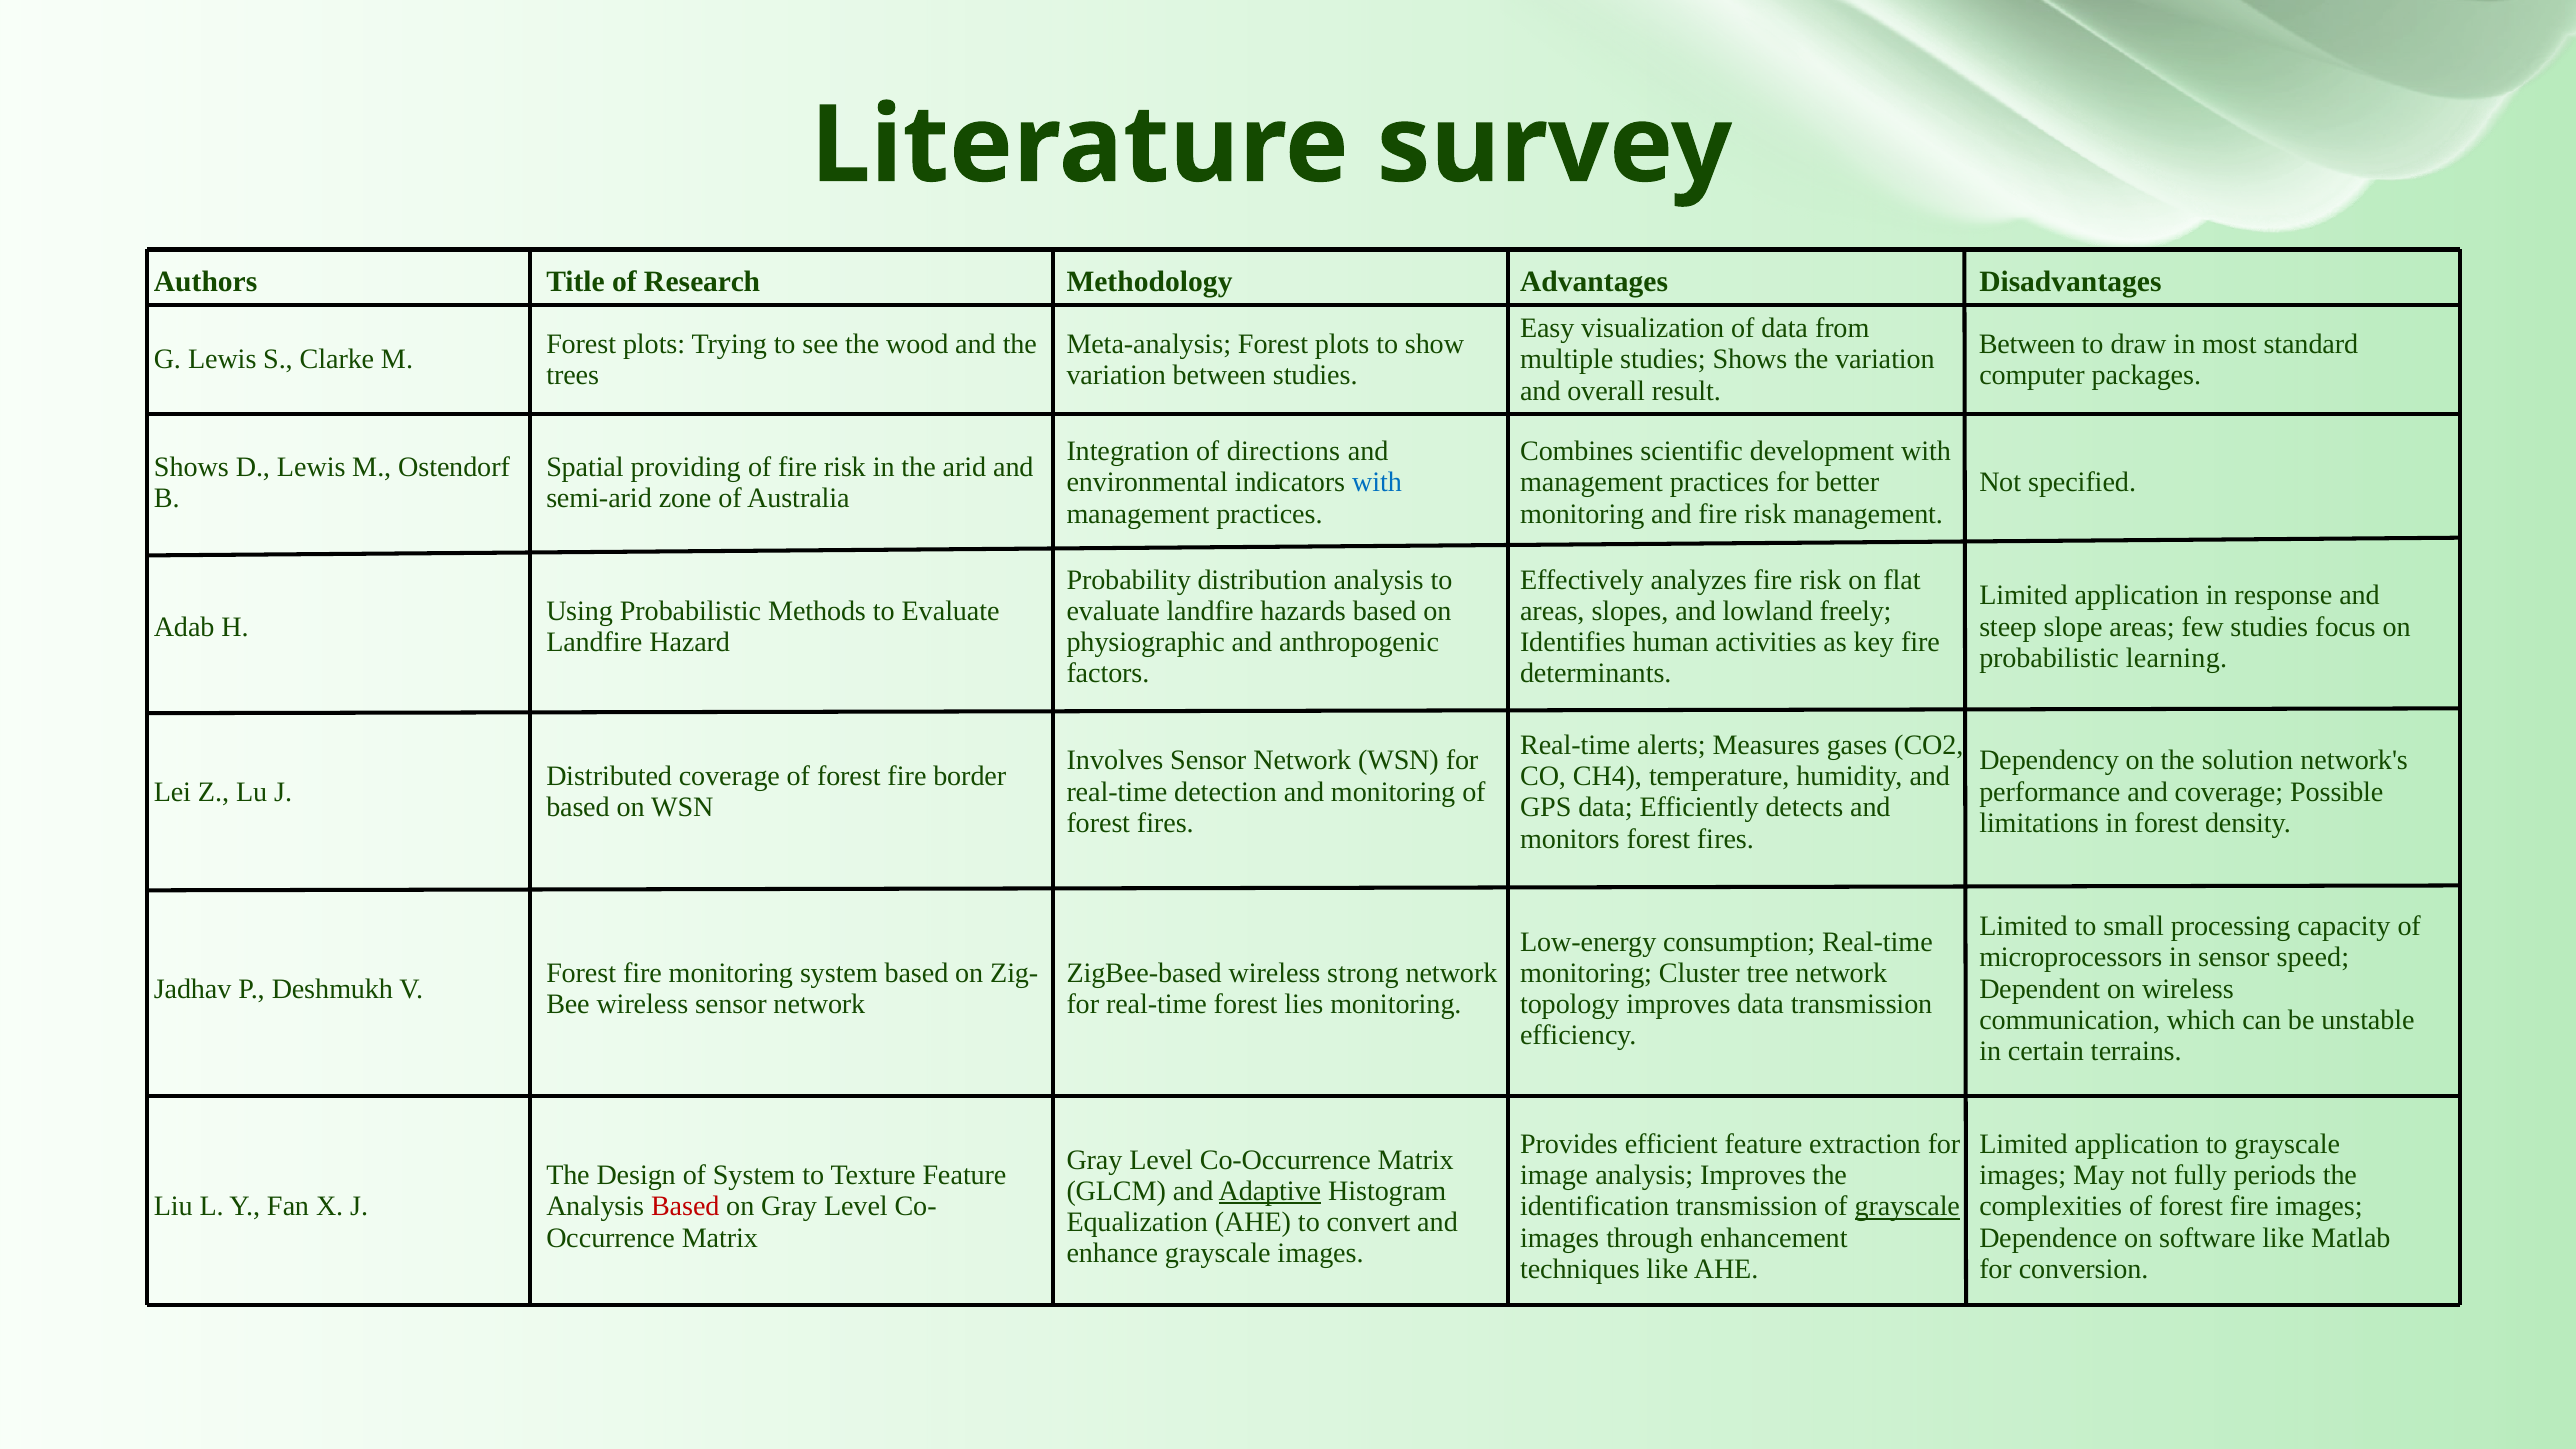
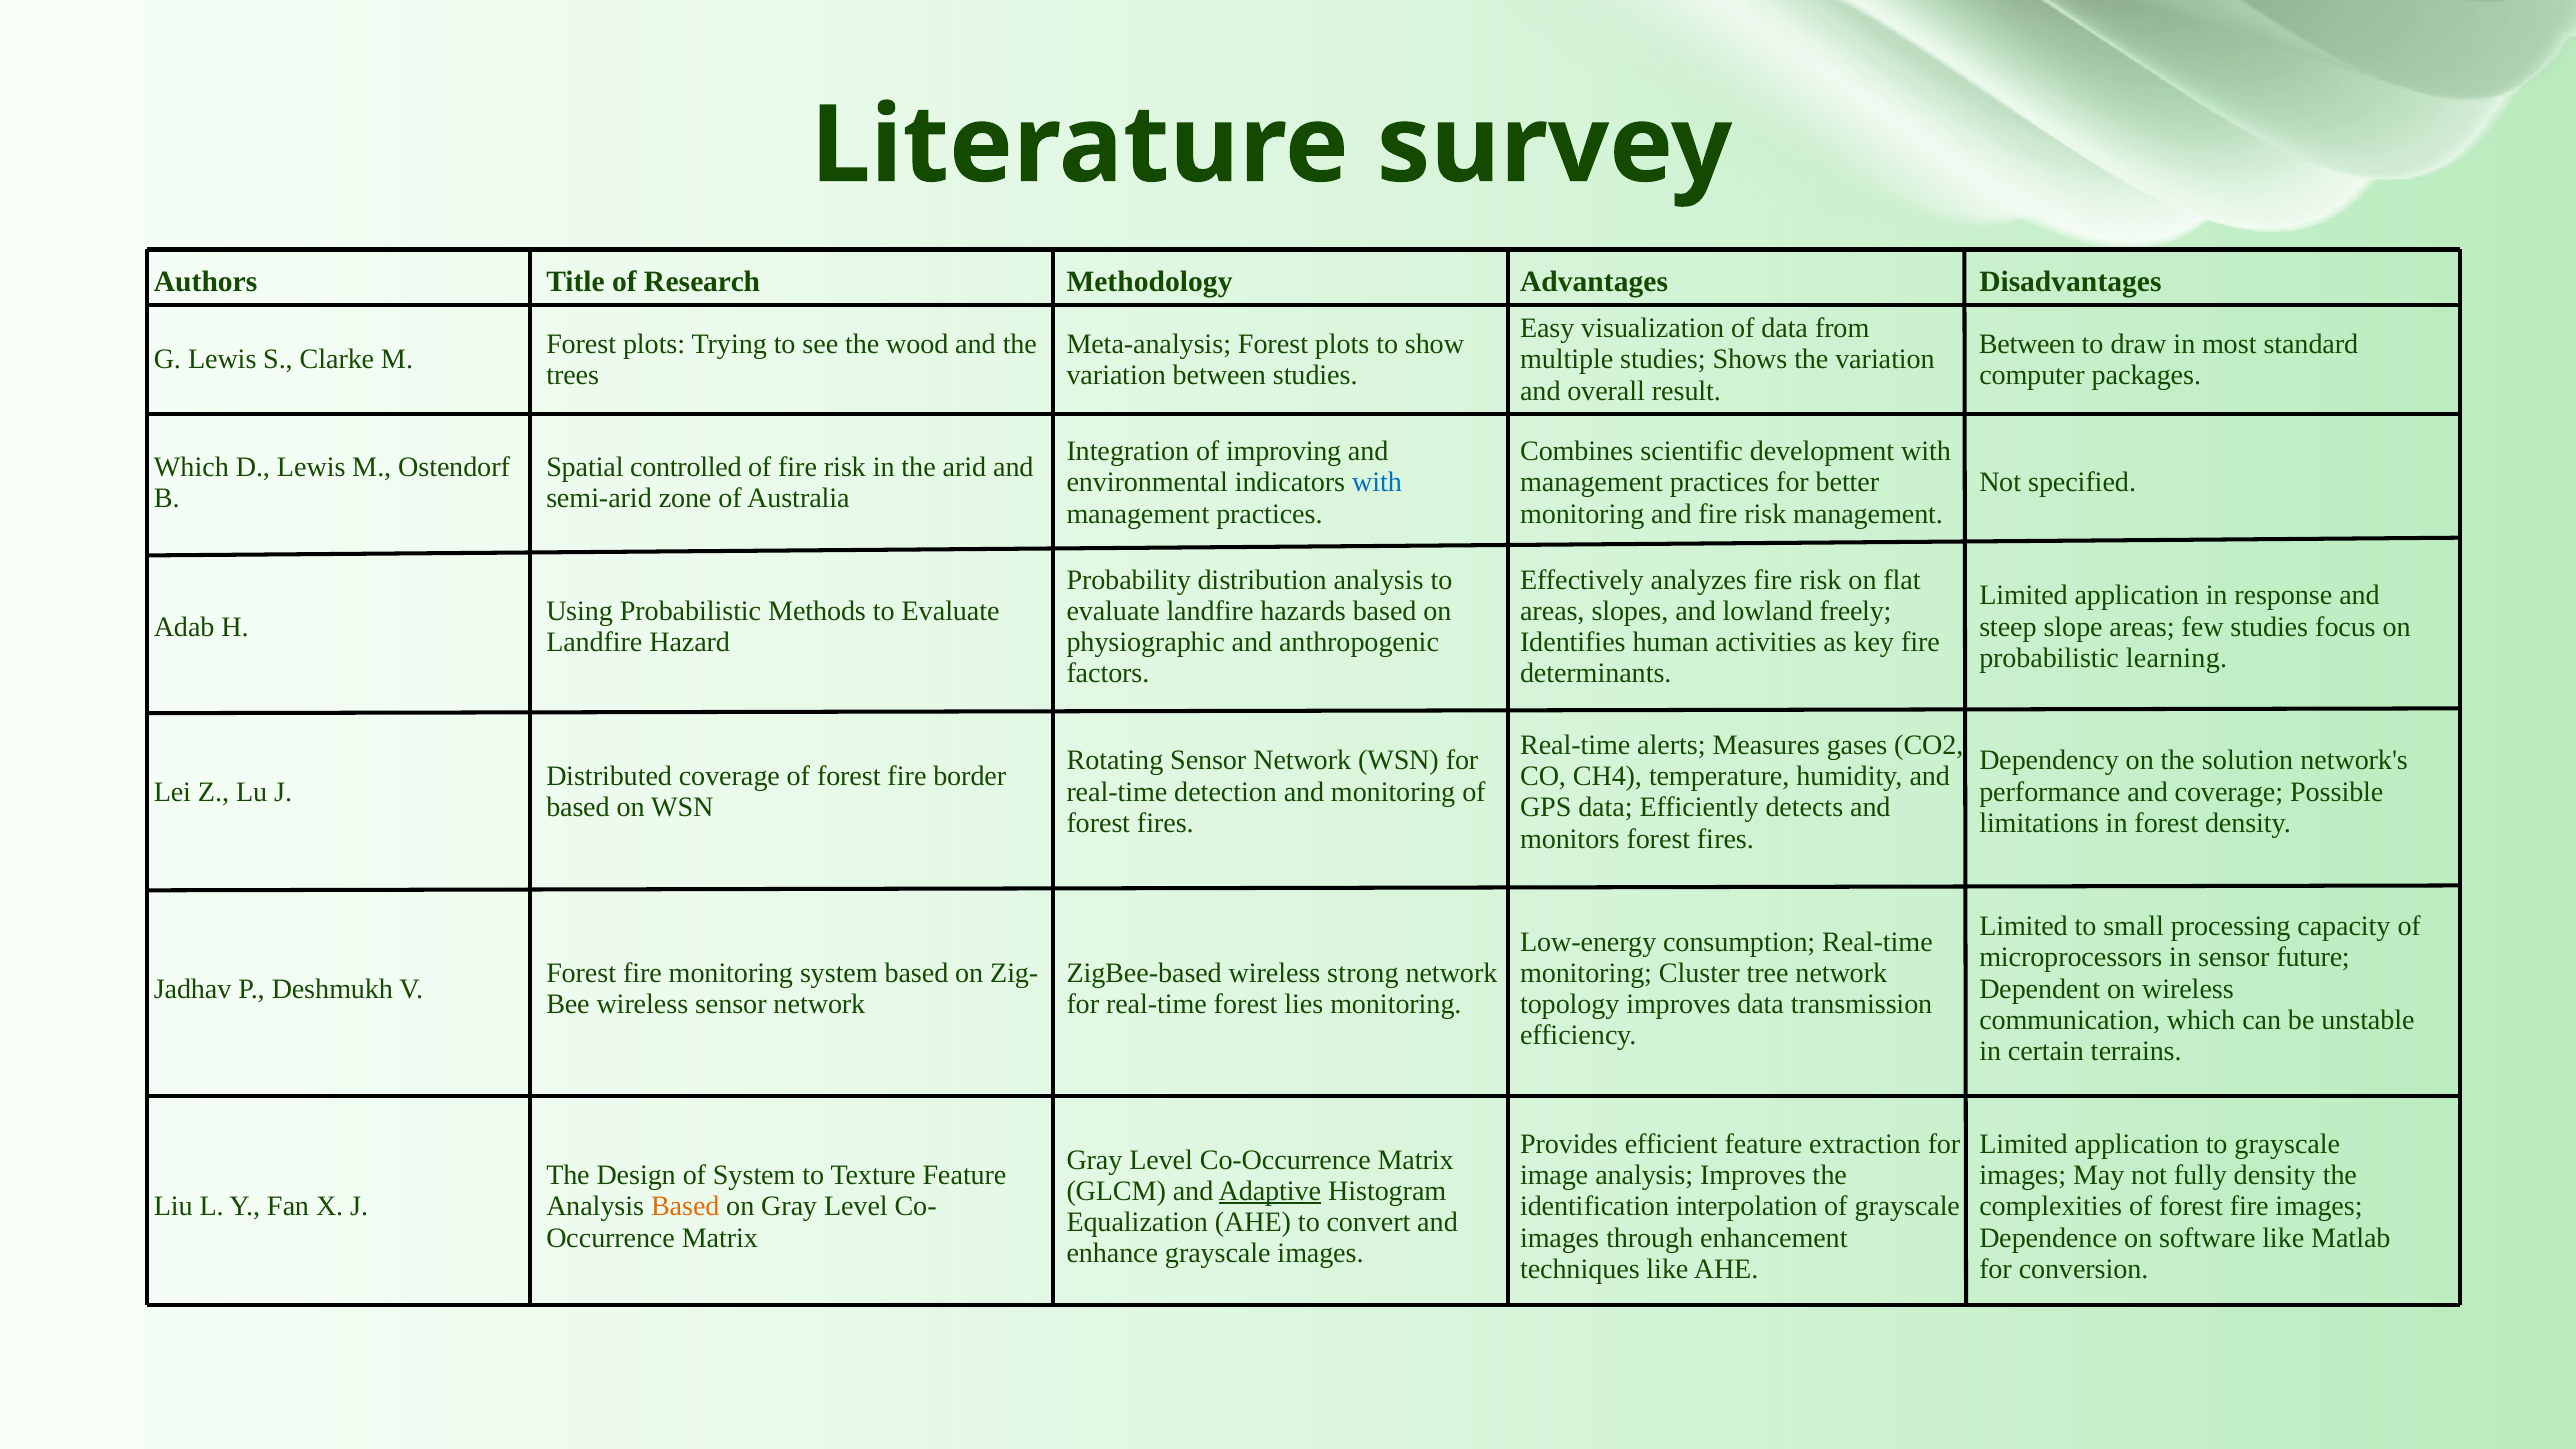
directions: directions -> improving (1284, 451)
Shows: Shows -> Which (191, 467)
providing: providing -> controlled (686, 467)
Involves: Involves -> Rotating (1115, 761)
speed: speed -> future (2313, 957)
fully periods: periods -> density (2275, 1175)
Based colour: red -> orange (685, 1207)
identification transmission: transmission -> interpolation (1747, 1207)
grayscale underline: present -> none (1907, 1207)
